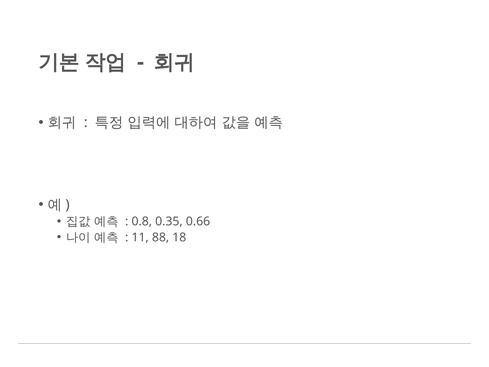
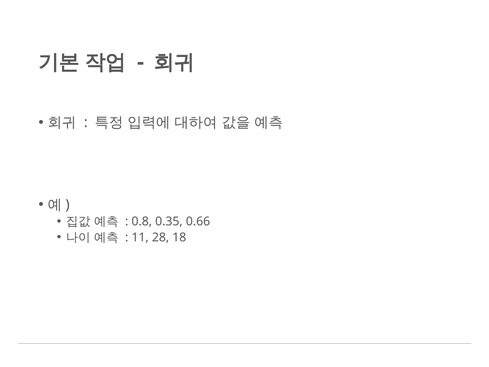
88: 88 -> 28 (161, 237)
